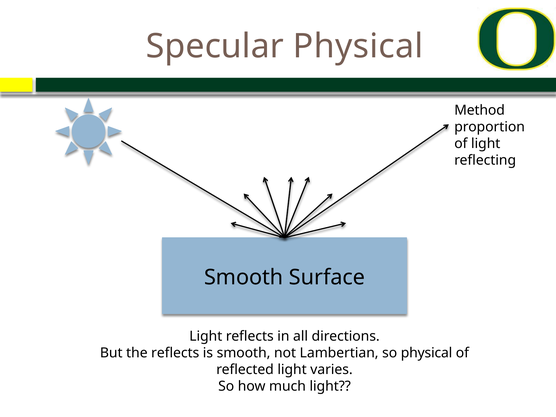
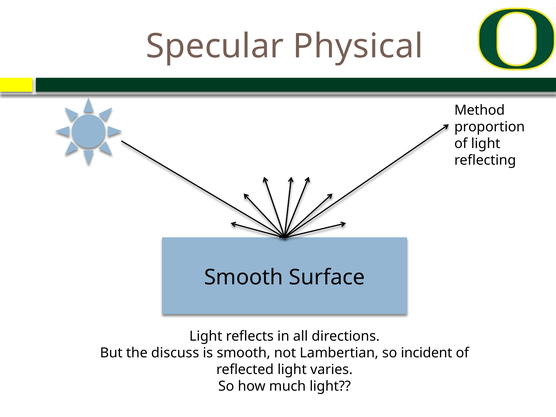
the reflects: reflects -> discuss (175, 353)
so physical: physical -> incident (427, 353)
